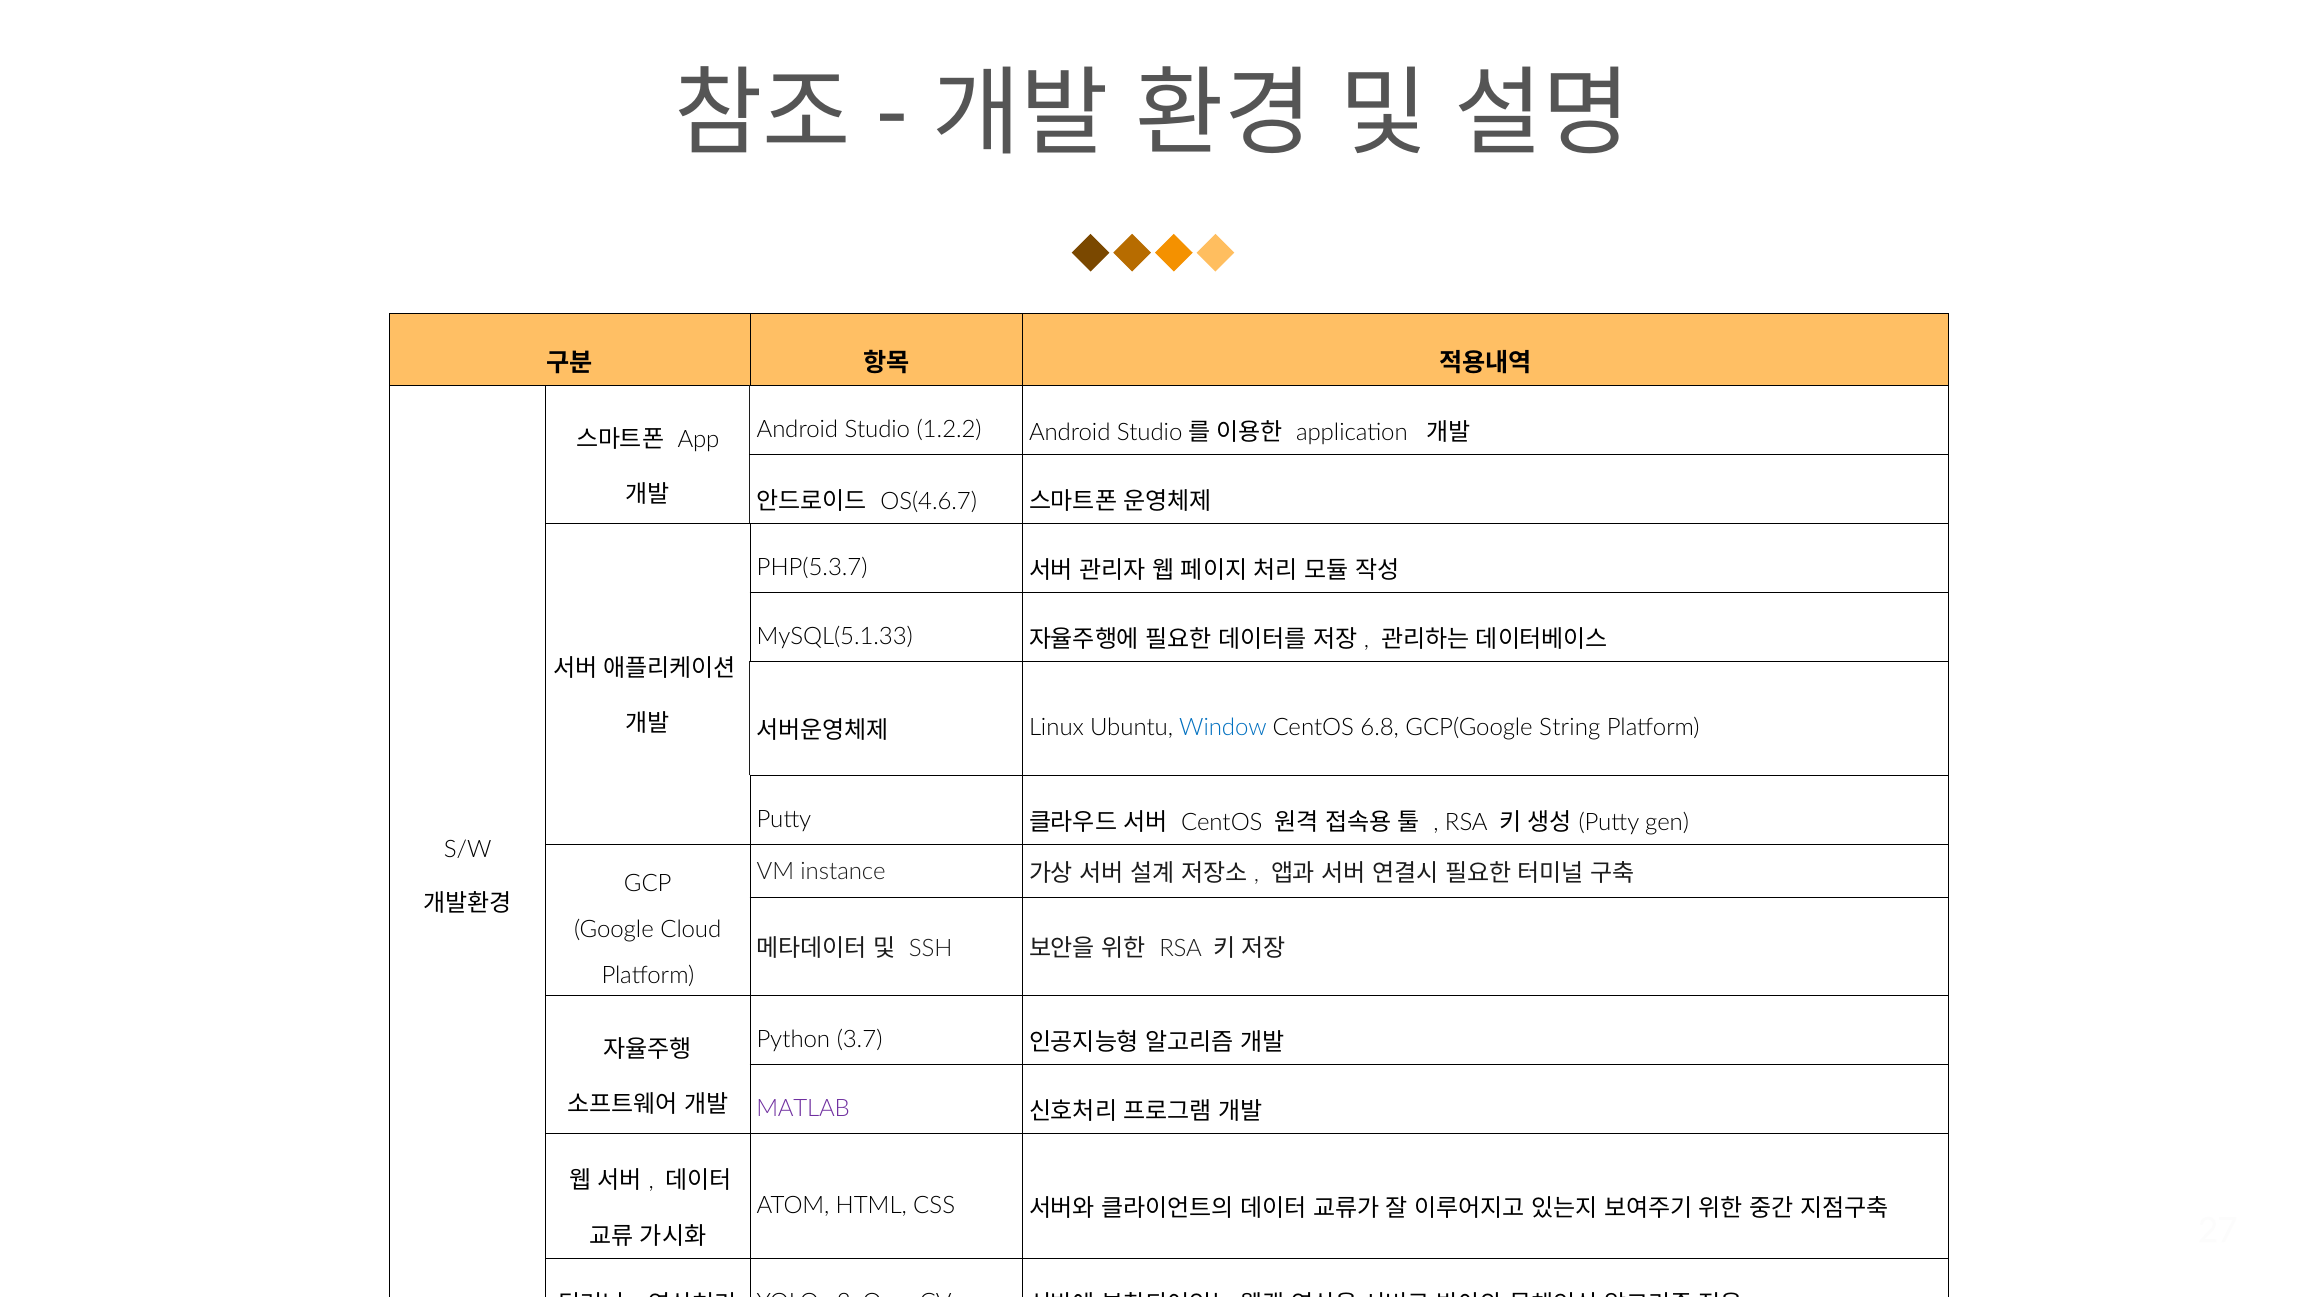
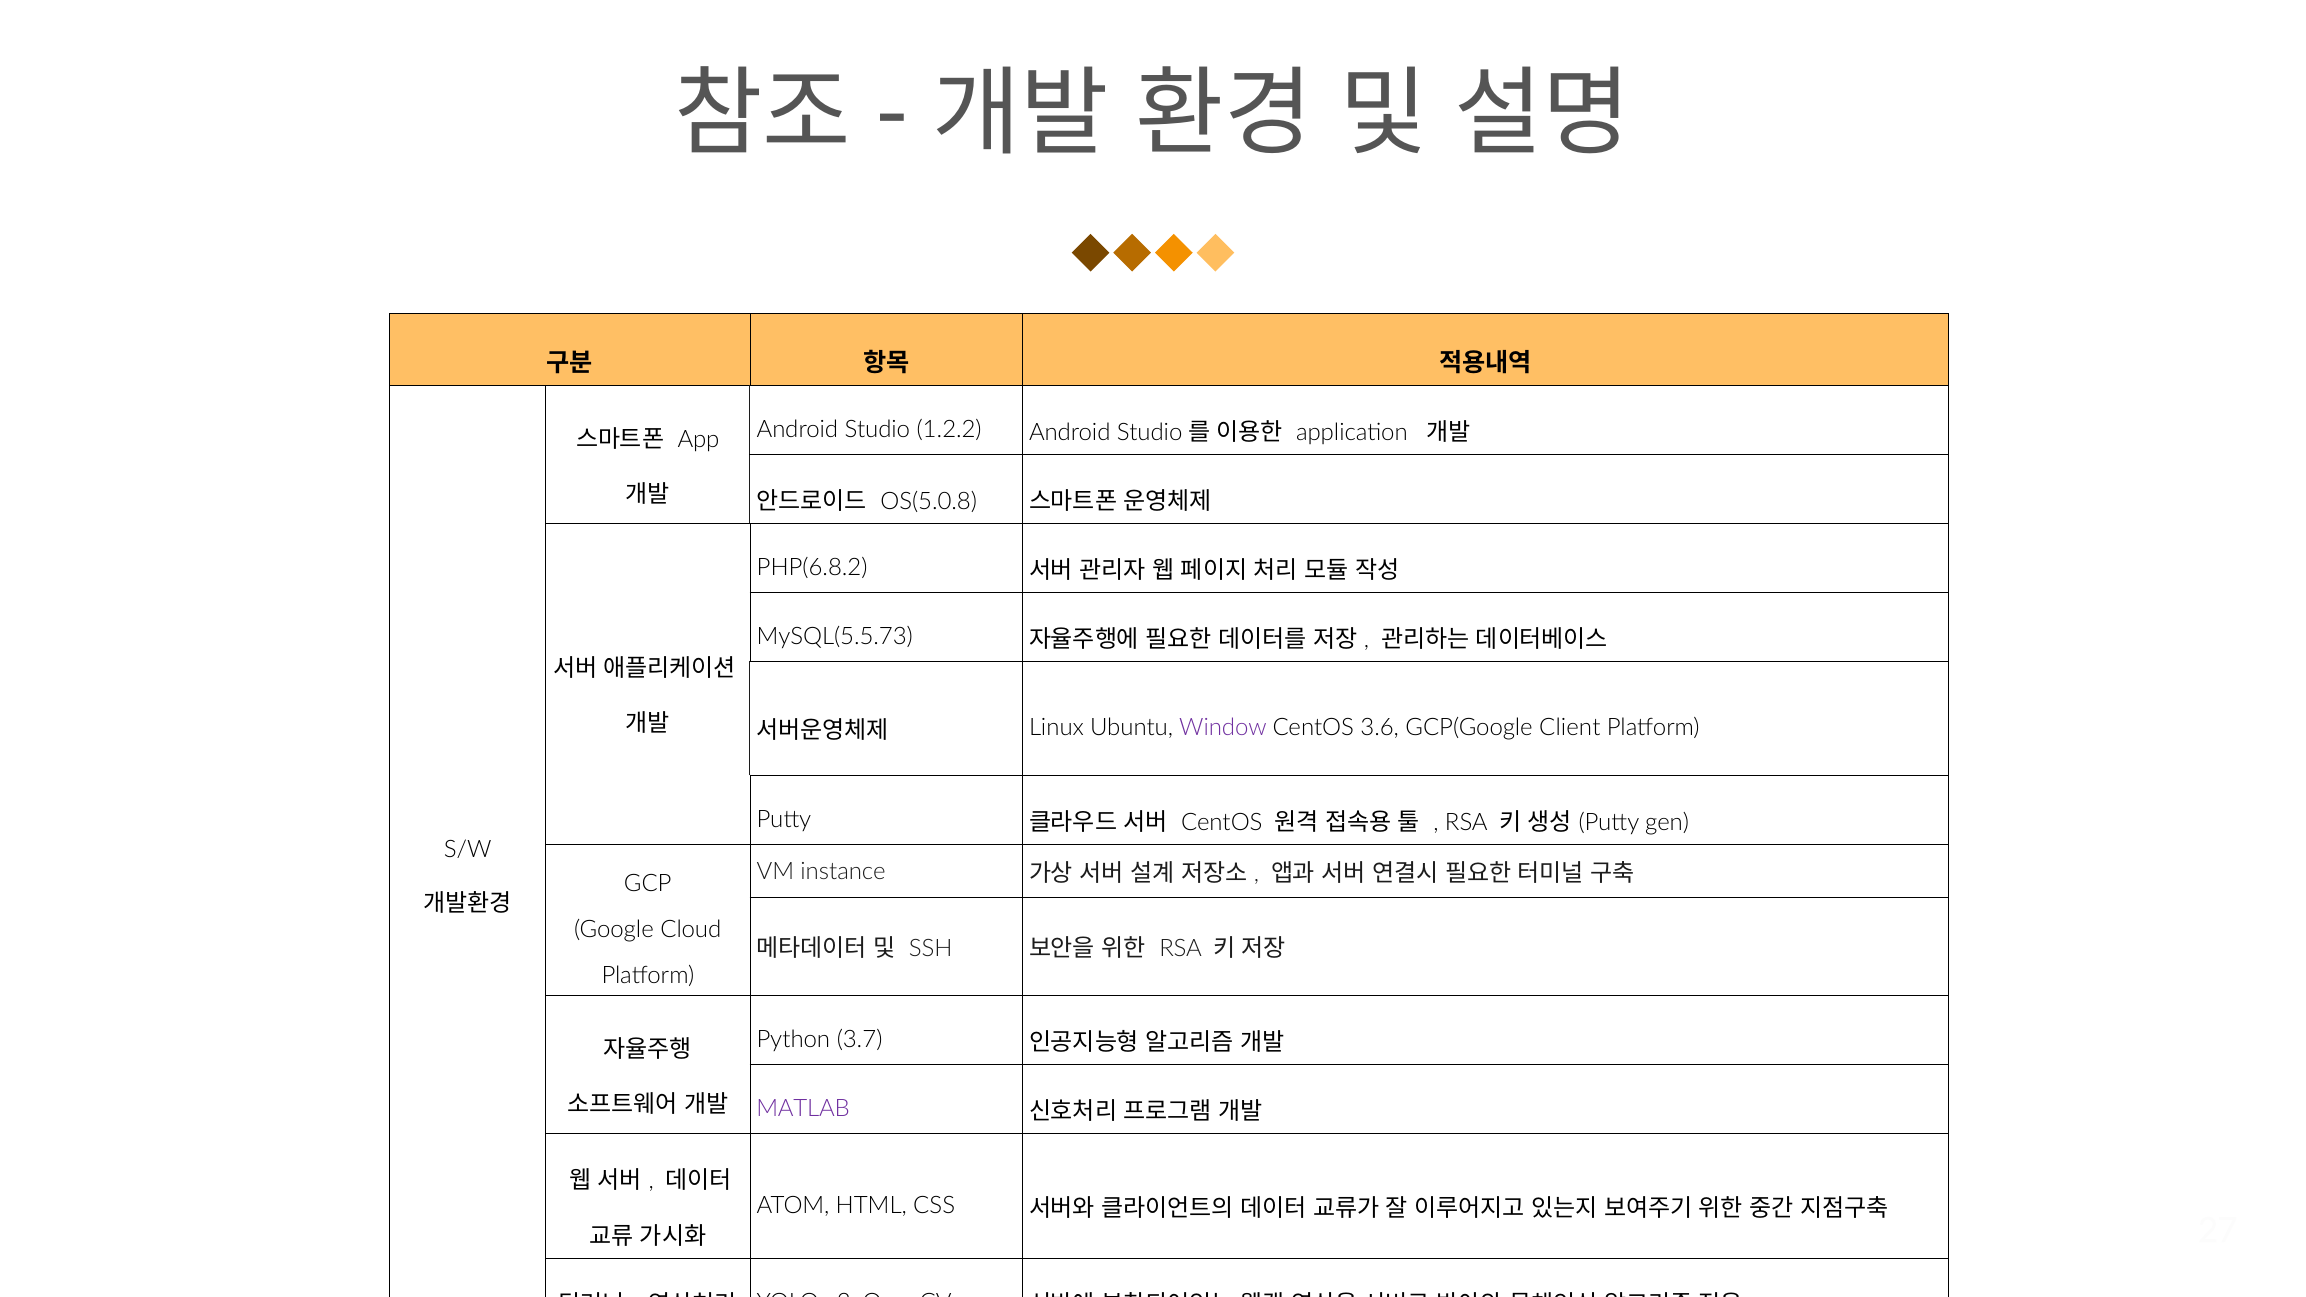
OS(4.6.7: OS(4.6.7 -> OS(5.0.8 (929, 502)
PHP(5.3.7: PHP(5.3.7 -> PHP(6.8.2 (812, 568)
MySQL(5.1.33: MySQL(5.1.33 -> MySQL(5.5.73 (835, 637)
Window colour: blue -> purple (1223, 728)
6.8: 6.8 -> 3.6 (1380, 728)
String: String -> Client (1570, 728)
